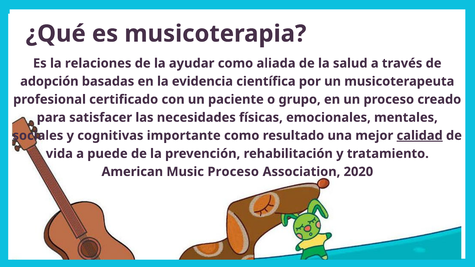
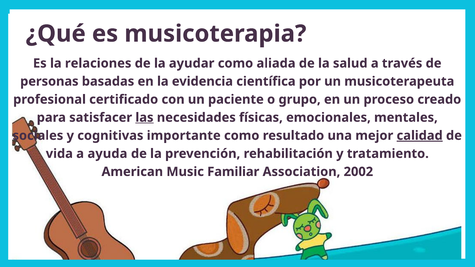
adopción: adopción -> personas (49, 81)
las underline: none -> present (144, 118)
puede: puede -> ayuda (107, 154)
Music Proceso: Proceso -> Familiar (233, 172)
2020: 2020 -> 2002 (358, 172)
